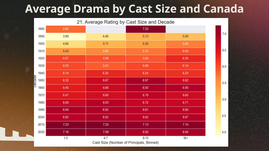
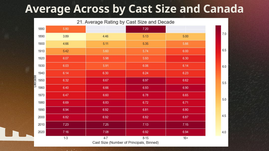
Drama: Drama -> Across (91, 9)
